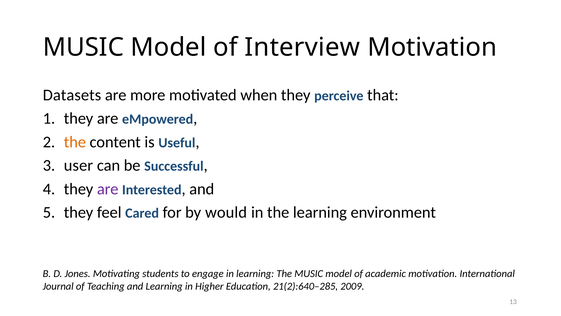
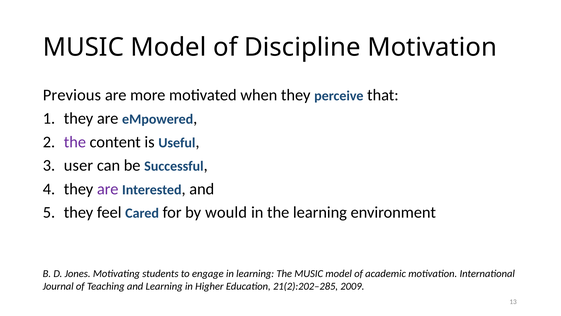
Interview: Interview -> Discipline (302, 47)
Datasets: Datasets -> Previous (72, 95)
the colour: orange -> purple (75, 142)
21(2):640–285: 21(2):640–285 -> 21(2):202–285 (306, 286)
